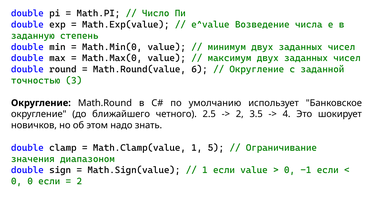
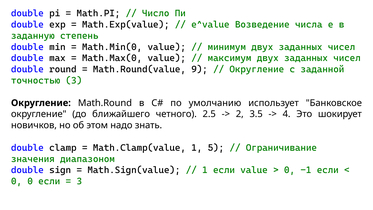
6: 6 -> 9 (200, 69)
2: 2 -> 3 (79, 181)
